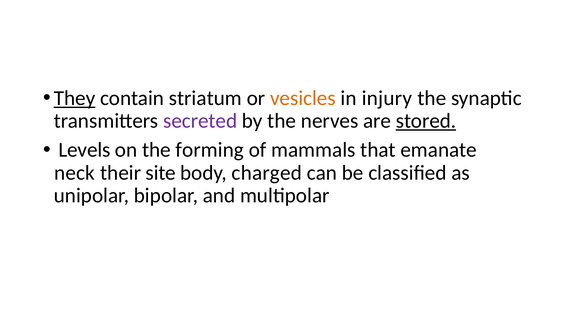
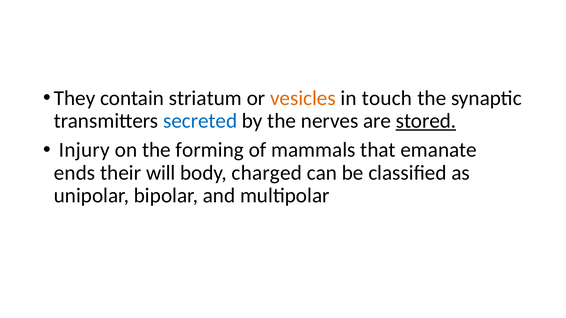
They underline: present -> none (75, 98)
injury: injury -> touch (387, 98)
secreted colour: purple -> blue (200, 121)
Levels: Levels -> Injury (84, 150)
neck: neck -> ends (75, 173)
site: site -> will (161, 173)
